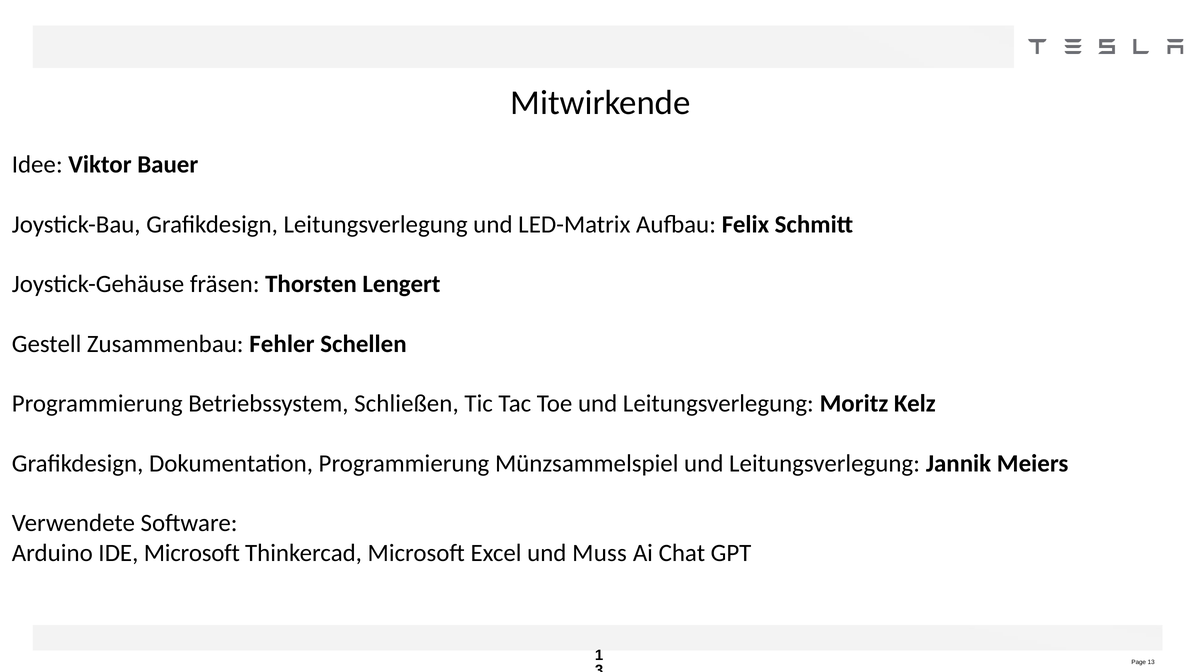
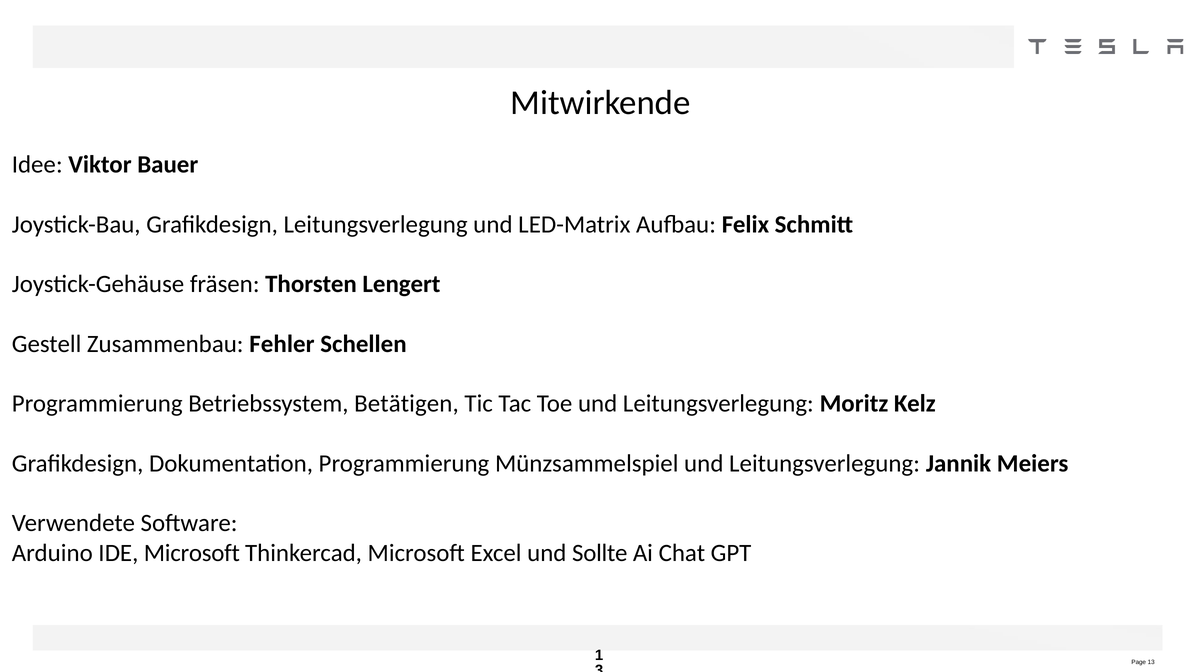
Schließen: Schließen -> Betätigen (406, 404)
Muss: Muss -> Sollte (600, 553)
